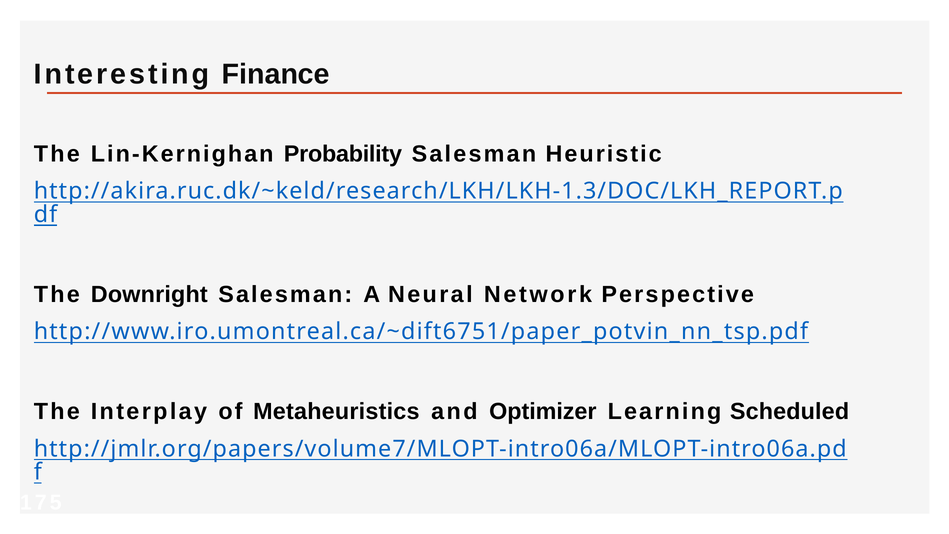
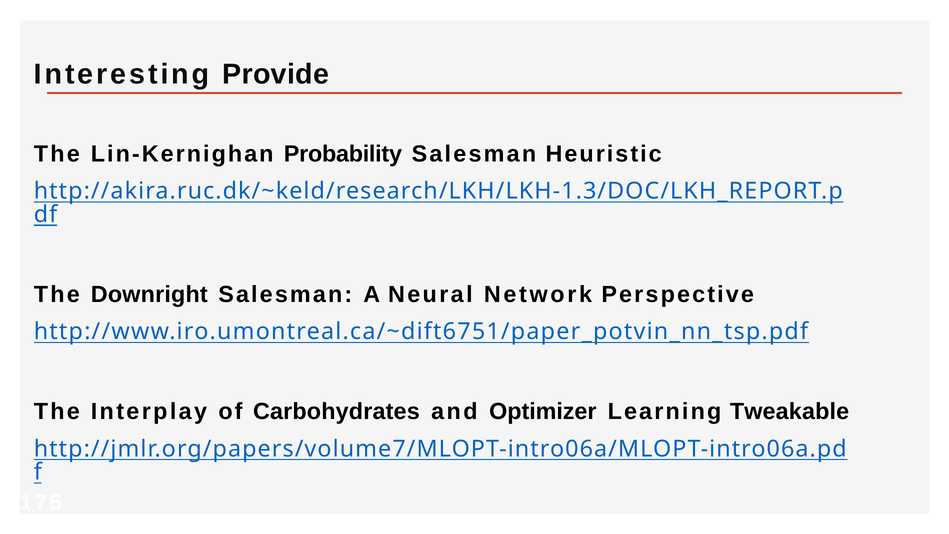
Finance: Finance -> Provide (276, 74)
Metaheuristics: Metaheuristics -> Carbohydrates (336, 411)
Scheduled: Scheduled -> Tweakable (790, 411)
